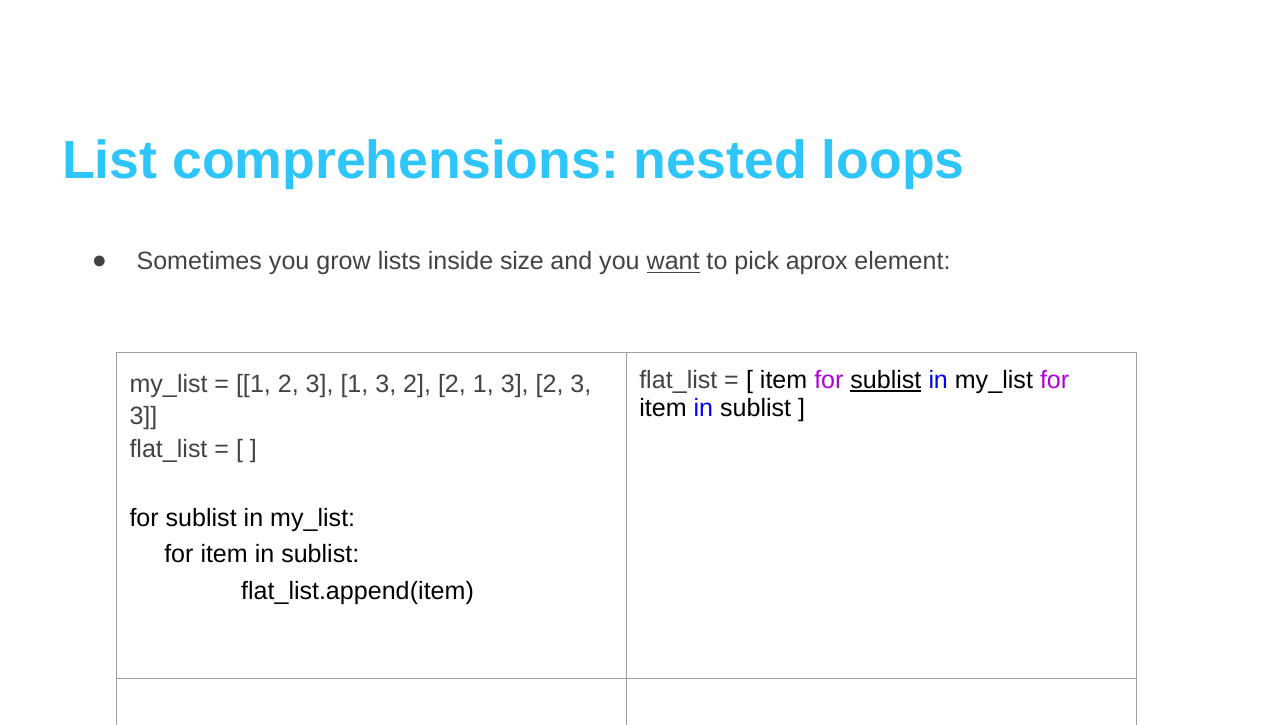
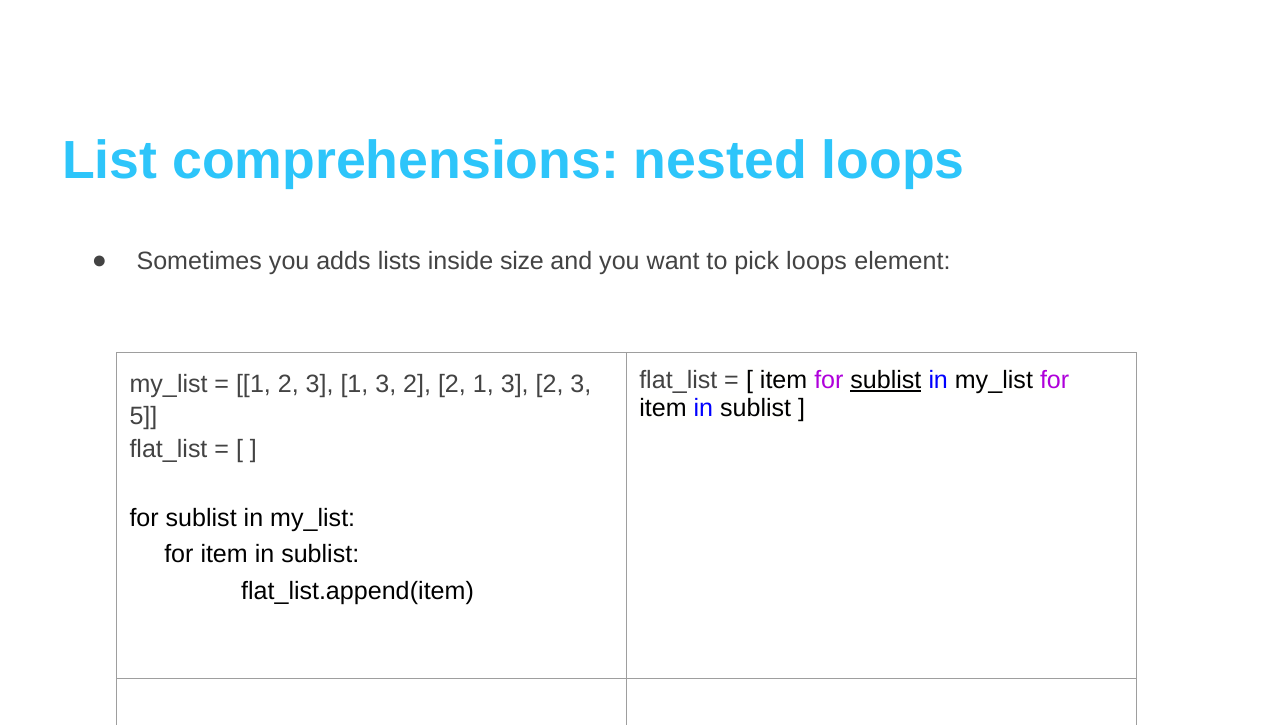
grow: grow -> adds (343, 262)
want underline: present -> none (673, 262)
pick aprox: aprox -> loops (817, 262)
3: 3 -> 5 (143, 416)
